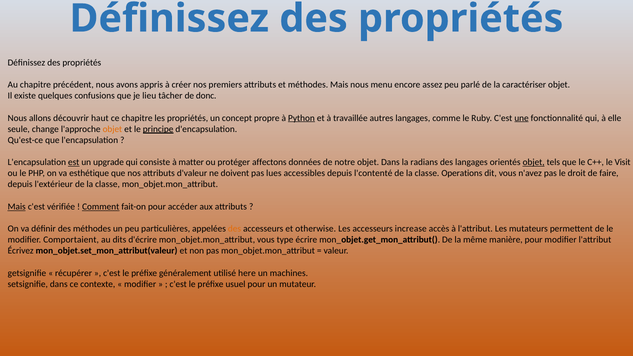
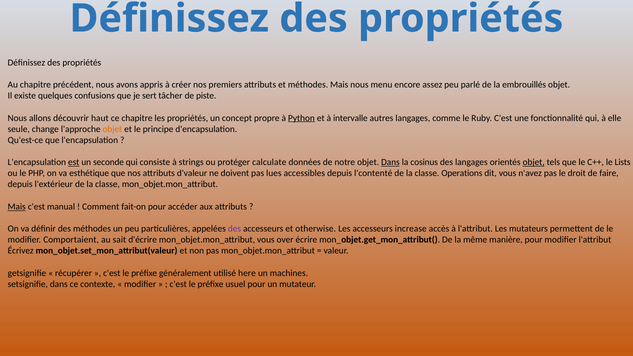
caractériser: caractériser -> embrouillés (524, 85)
lieu: lieu -> sert (149, 96)
donc: donc -> piste (206, 96)
travaillée: travaillée -> intervalle (350, 118)
une underline: present -> none (522, 118)
principe underline: present -> none (158, 129)
upgrade: upgrade -> seconde (109, 162)
matter: matter -> strings (191, 162)
affectons: affectons -> calculate (269, 162)
Dans underline: none -> present (390, 162)
radians: radians -> cosinus (424, 162)
Visit: Visit -> Lists (623, 162)
vérifiée: vérifiée -> manual (61, 207)
Comment underline: present -> none (101, 207)
des colour: orange -> purple (234, 229)
dits: dits -> sait (119, 240)
type: type -> over (285, 240)
